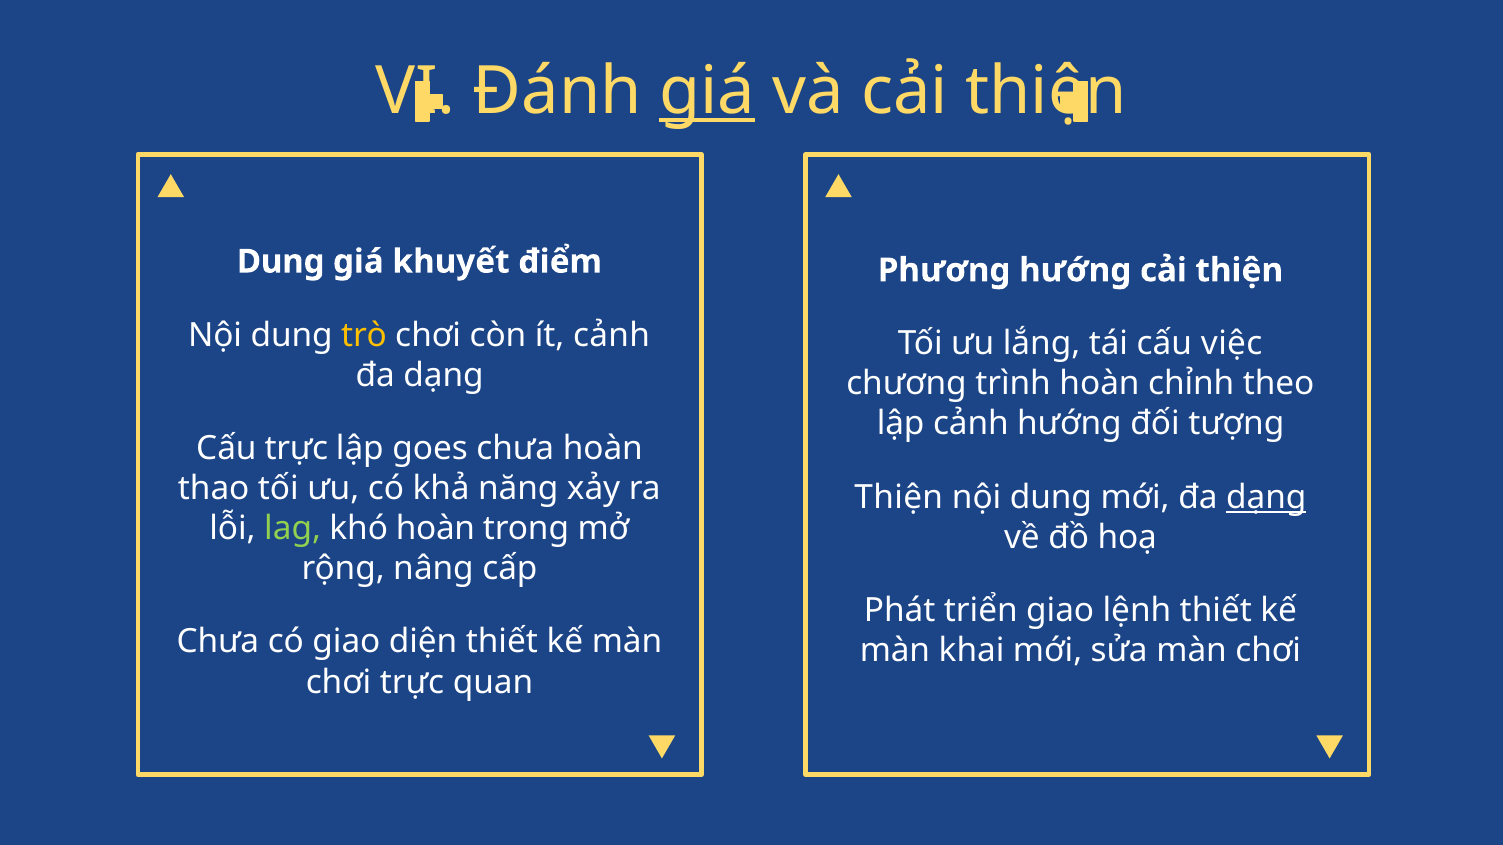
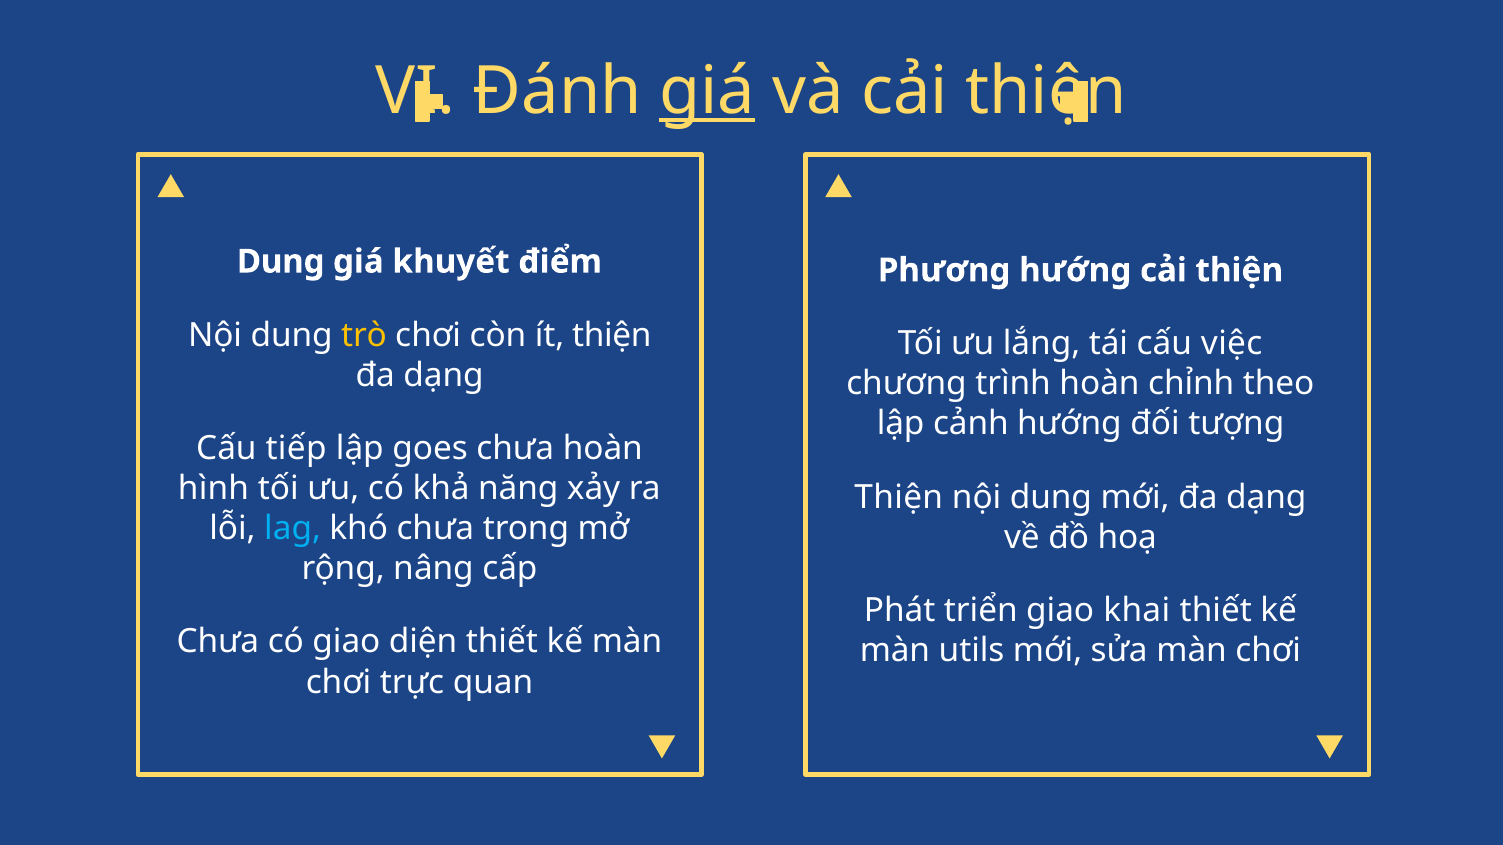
ít cảnh: cảnh -> thiện (612, 335)
Cấu trực: trực -> tiếp (296, 449)
thao: thao -> hình (214, 489)
dạng underline: present -> none (1266, 497)
lag colour: light green -> light blue (293, 529)
khó hoàn: hoàn -> chưa (435, 529)
lệnh: lệnh -> khai (1137, 611)
khai: khai -> utils (972, 651)
